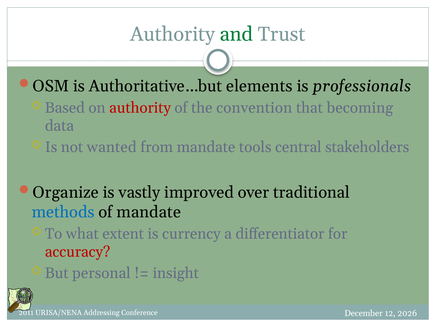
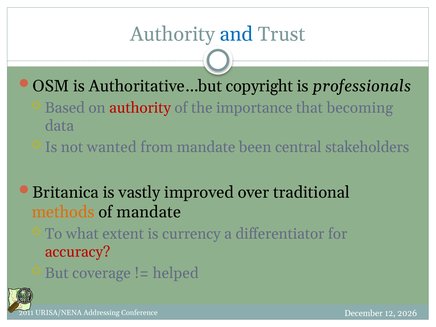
and colour: green -> blue (236, 34)
elements: elements -> copyright (260, 86)
convention: convention -> importance (254, 108)
tools: tools -> been (255, 147)
Organize: Organize -> Britanica (66, 192)
methods colour: blue -> orange (63, 212)
personal: personal -> coverage (101, 273)
insight: insight -> helped (176, 273)
